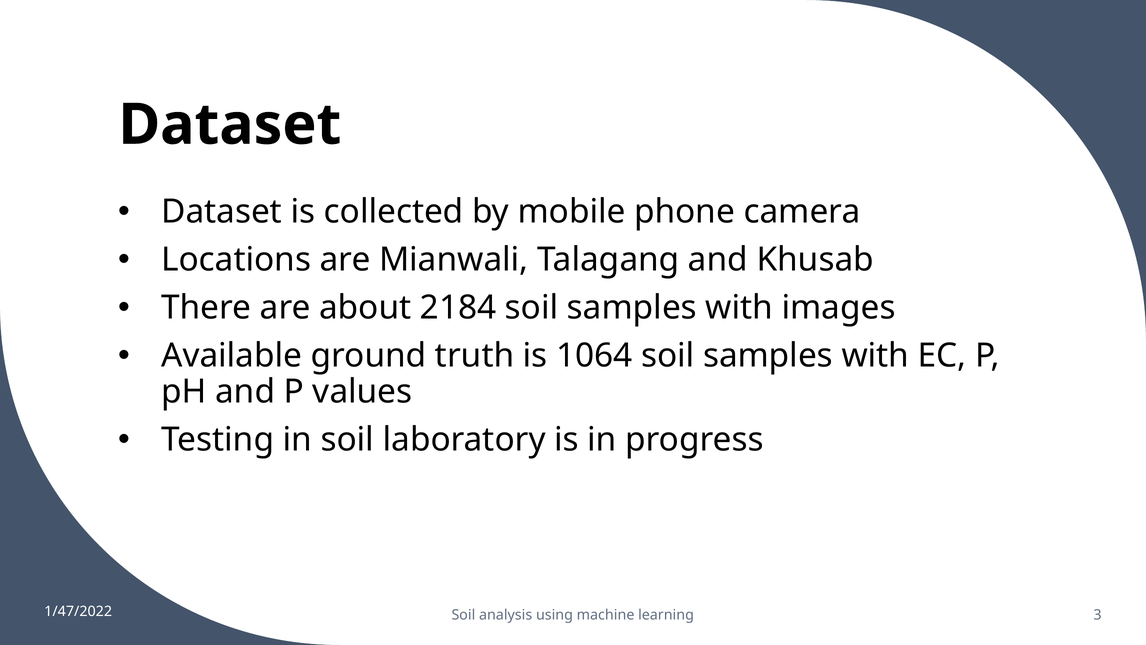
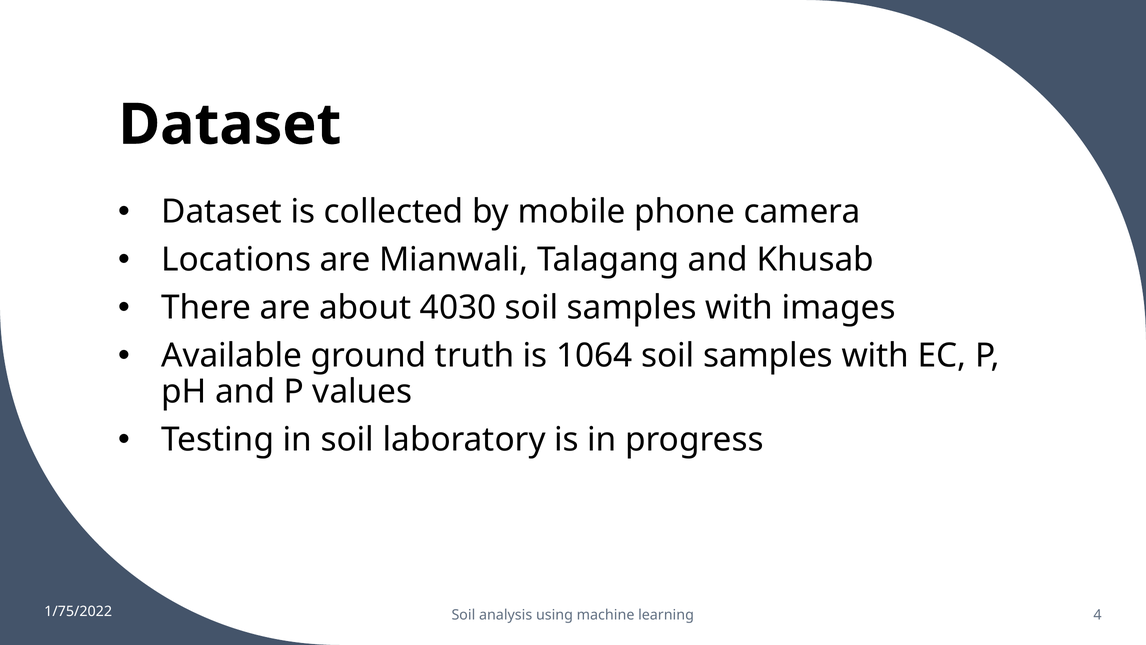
2184: 2184 -> 4030 (458, 308)
1/47/2022: 1/47/2022 -> 1/75/2022 (78, 611)
3: 3 -> 4 (1098, 614)
